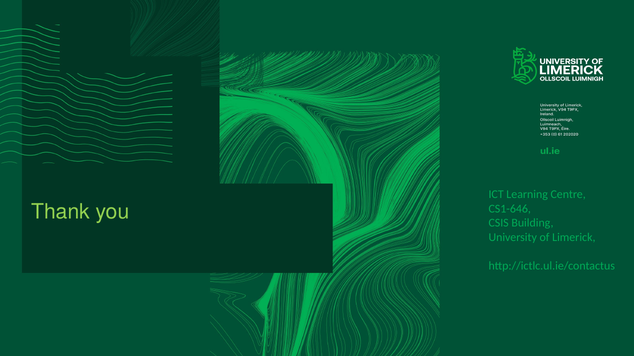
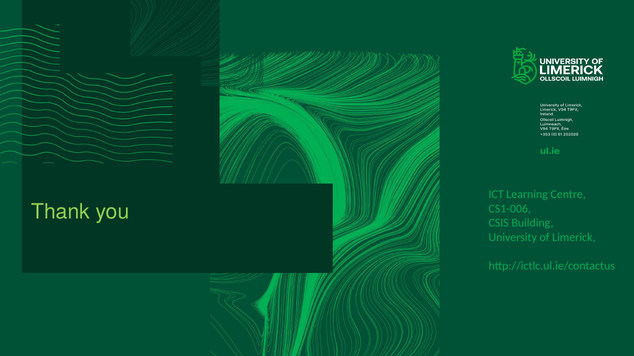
CS1-646: CS1-646 -> CS1-006 (510, 209)
